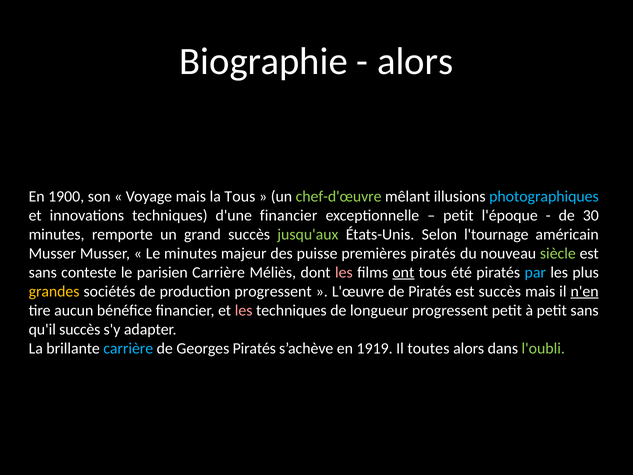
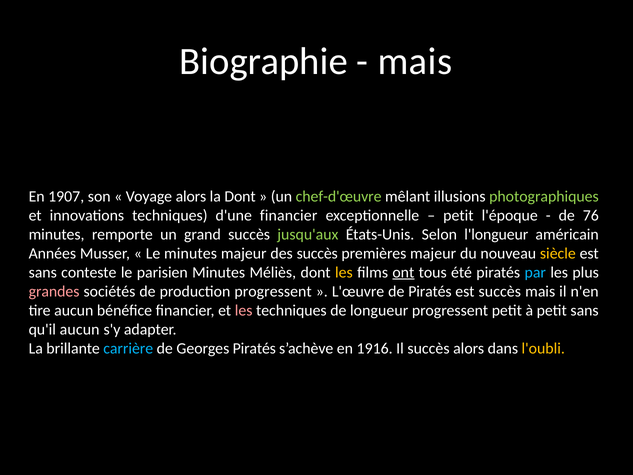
alors: alors -> mais (415, 61)
1900: 1900 -> 1907 (66, 196)
Voyage mais: mais -> alors (191, 196)
la Tous: Tous -> Dont (240, 196)
photographiques colour: light blue -> light green (544, 196)
30: 30 -> 76 (591, 215)
l'tournage: l'tournage -> l'longueur (496, 234)
Musser: Musser -> Années (52, 253)
des puisse: puisse -> succès (317, 253)
premières piratés: piratés -> majeur (433, 253)
siècle colour: light green -> yellow (558, 253)
parisien Carrière: Carrière -> Minutes (219, 272)
les colour: pink -> yellow (344, 272)
grandes colour: yellow -> pink (54, 291)
n'en underline: present -> none (585, 291)
qu'il succès: succès -> aucun (80, 329)
1919: 1919 -> 1916 (375, 348)
Il toutes: toutes -> succès (428, 348)
l'oubli colour: light green -> yellow (543, 348)
